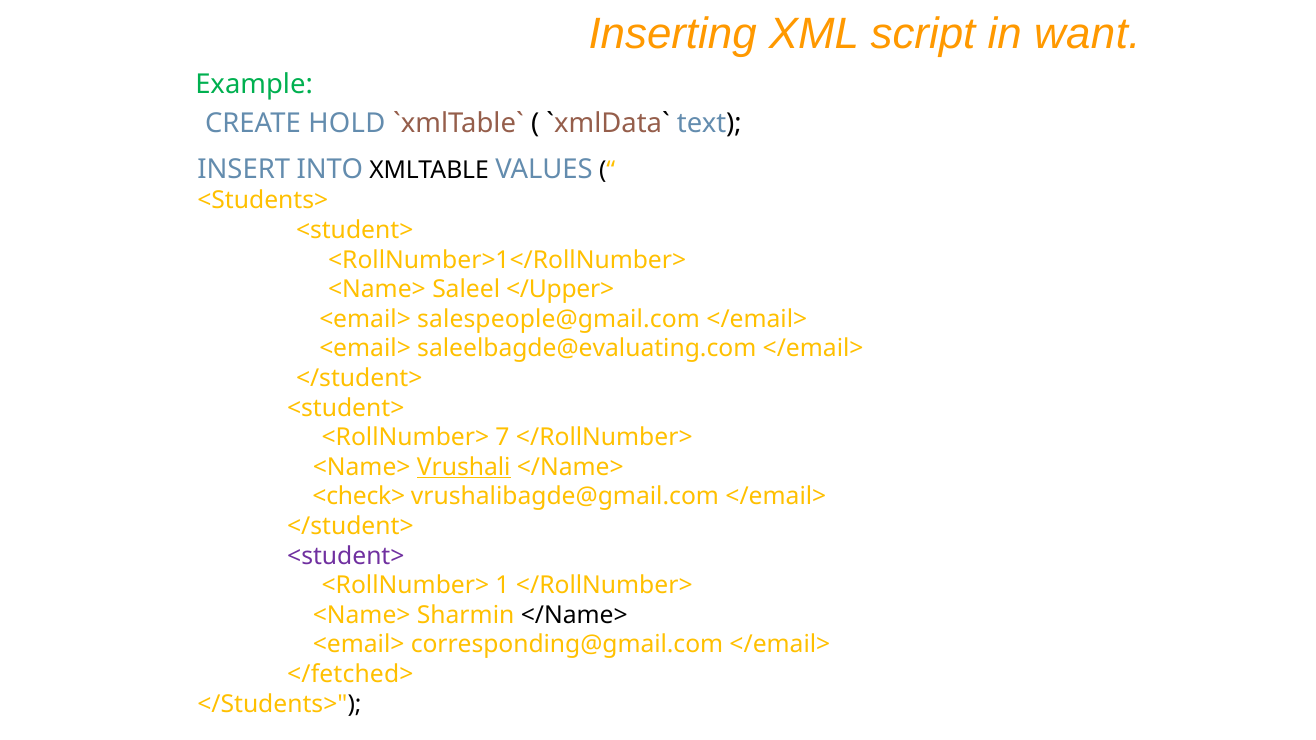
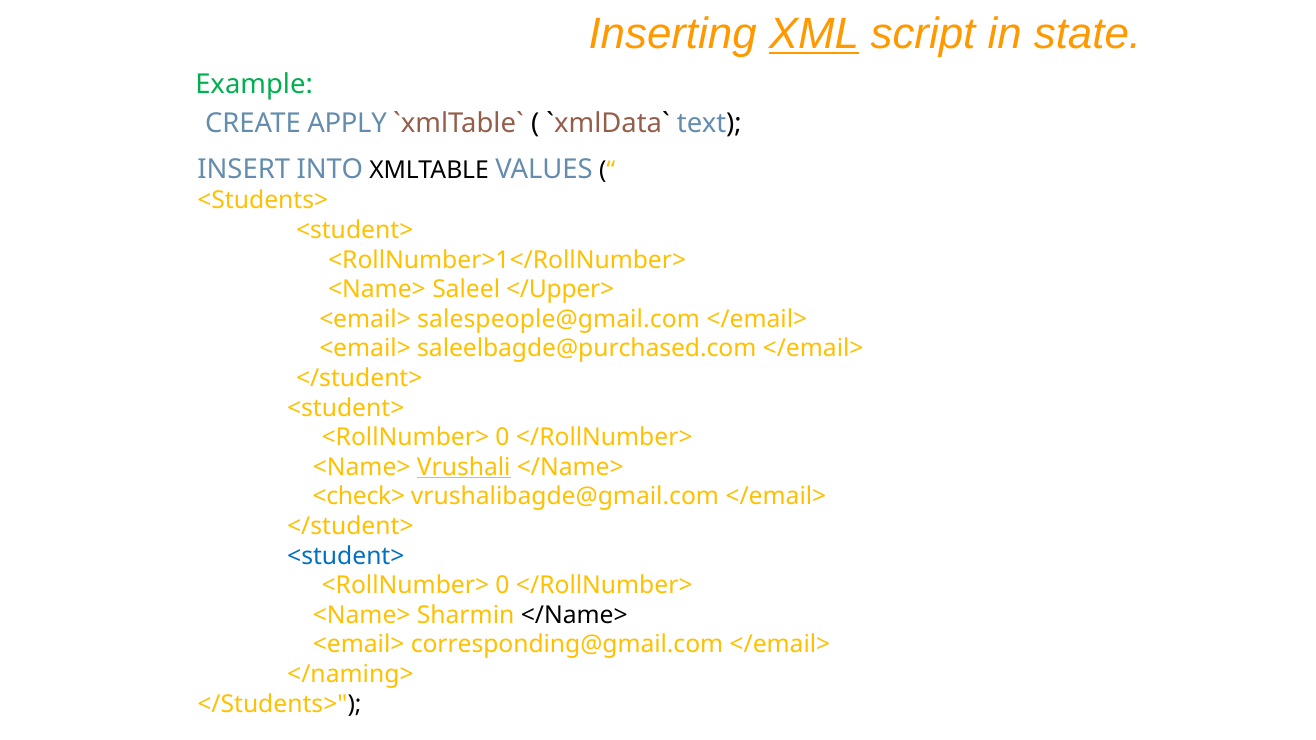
XML underline: none -> present (814, 34)
want: want -> state (1087, 34)
HOLD: HOLD -> APPLY (347, 123)
saleelbagde@evaluating.com: saleelbagde@evaluating.com -> saleelbagde@purchased.com (587, 349)
7: 7 -> 0 (503, 438)
<student> colour: purple -> blue (346, 556)
1: 1 -> 0 (503, 586)
</fetched>: </fetched> -> </naming> (350, 675)
